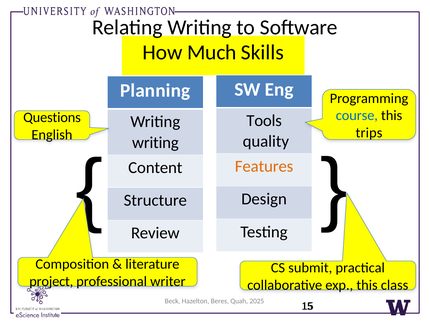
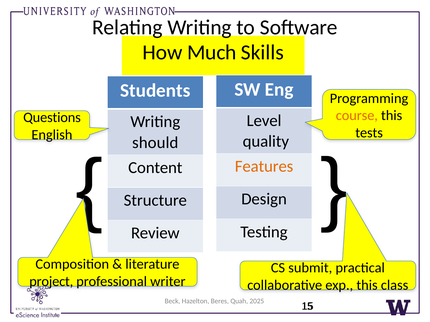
Planning: Planning -> Students (155, 91)
course colour: blue -> orange (357, 116)
Tools: Tools -> Level (264, 121)
trips: trips -> tests (369, 133)
writing: writing -> should (155, 143)
